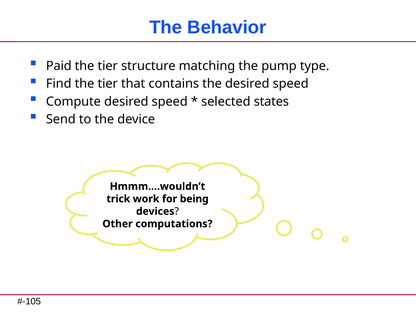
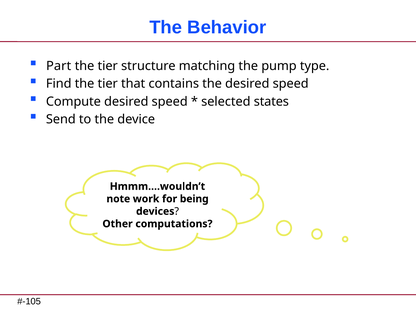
Paid: Paid -> Part (59, 66)
trick: trick -> note (118, 199)
